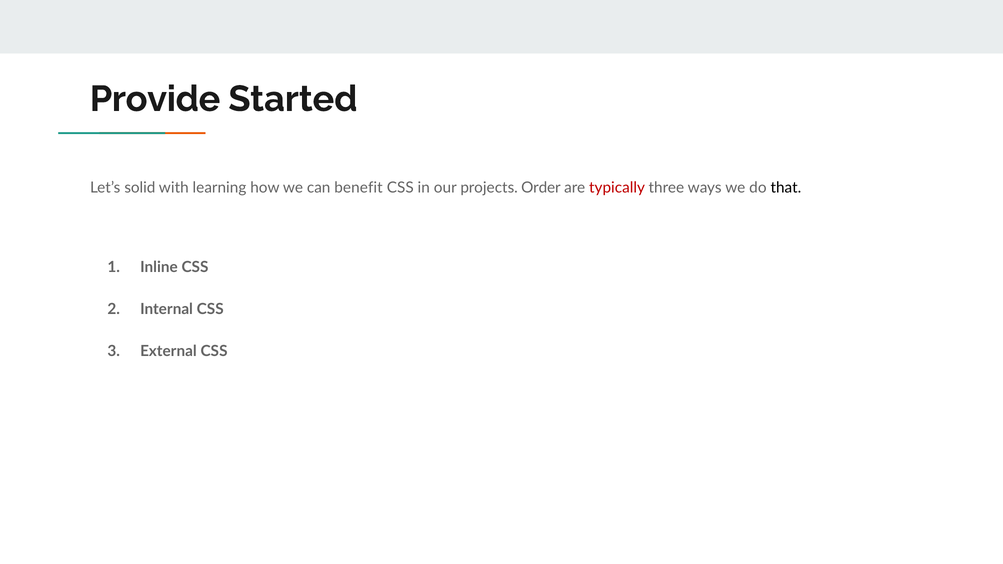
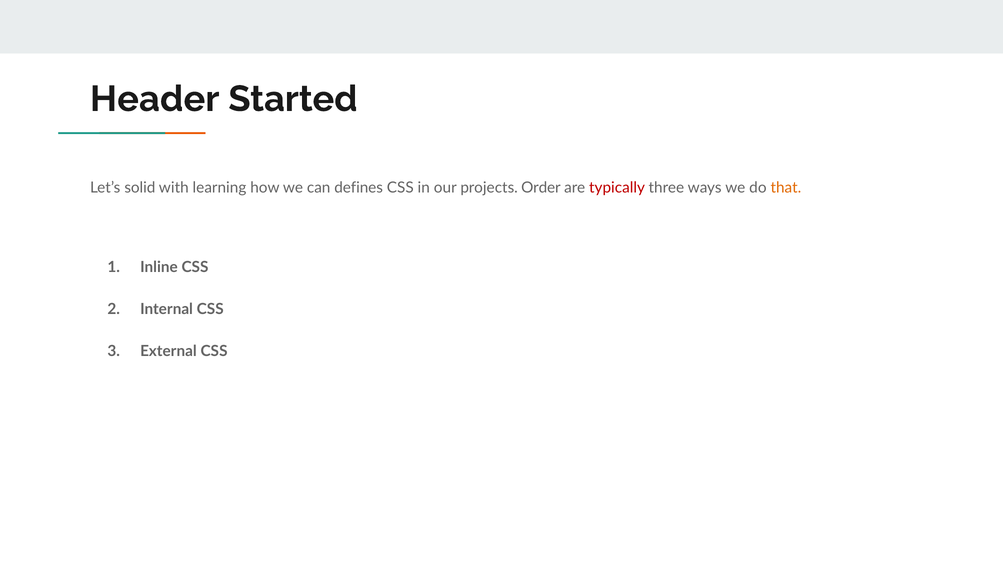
Provide: Provide -> Header (155, 99)
benefit: benefit -> defines (359, 188)
that colour: black -> orange (786, 188)
